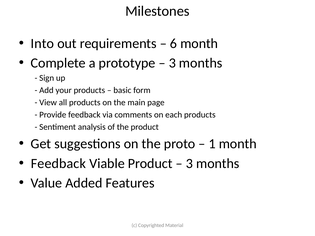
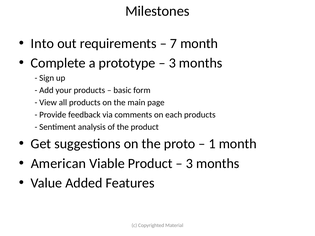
6: 6 -> 7 (174, 44)
Feedback: Feedback -> American (58, 164)
